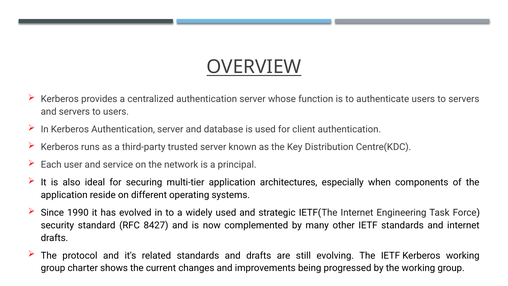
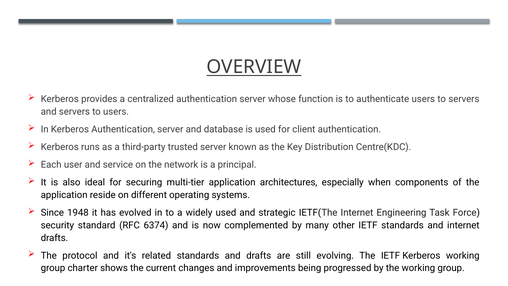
1990: 1990 -> 1948 (78, 213)
8427: 8427 -> 6374 (156, 225)
